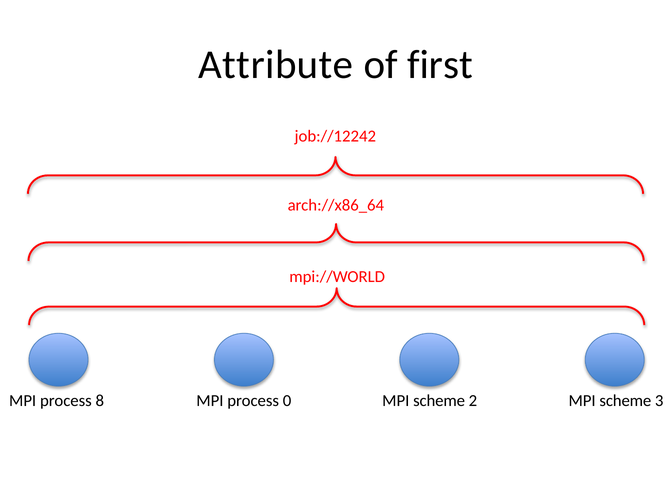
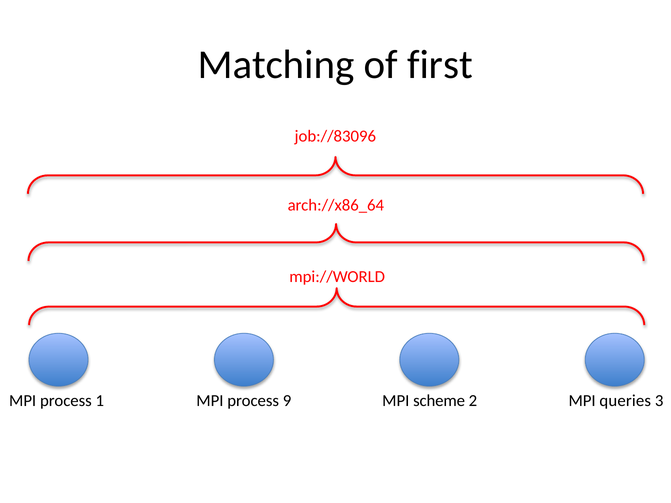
Attribute: Attribute -> Matching (276, 65)
job://12242: job://12242 -> job://83096 (335, 136)
8: 8 -> 1 (100, 401)
0: 0 -> 9 (287, 401)
2 MPI scheme: scheme -> queries (625, 401)
